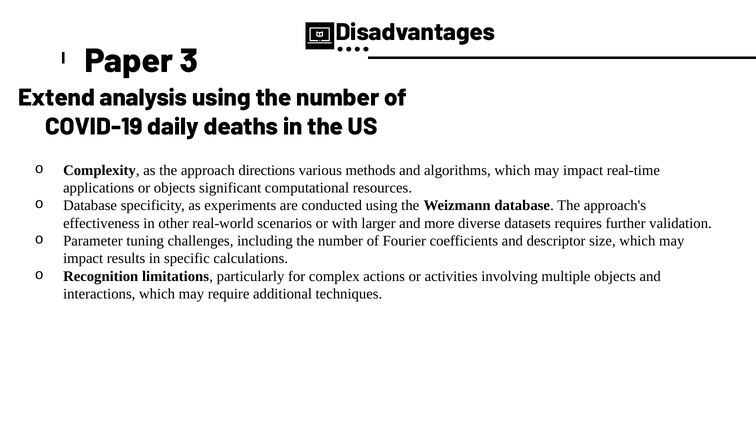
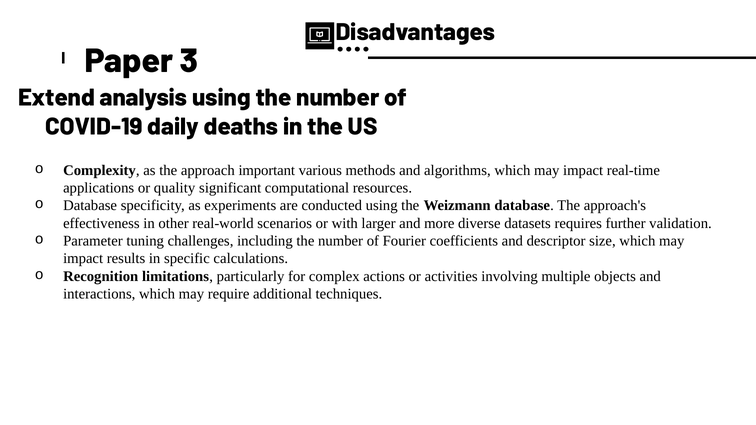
directions: directions -> important (267, 170)
or objects: objects -> quality (175, 188)
